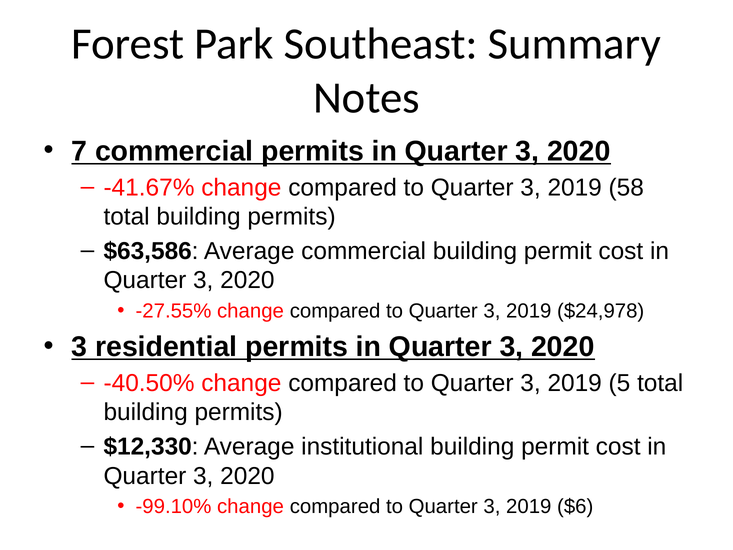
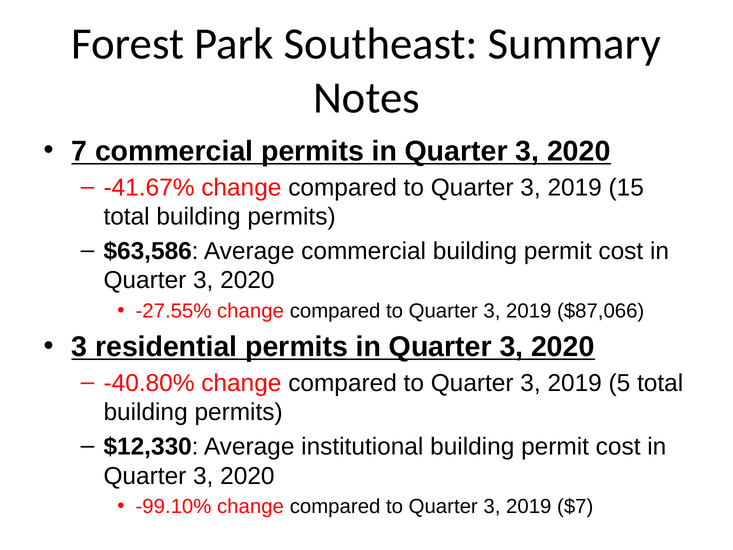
58: 58 -> 15 (626, 187)
$24,978: $24,978 -> $87,066 (601, 311)
-40.50%: -40.50% -> -40.80% (149, 383)
$6: $6 -> $7 (575, 506)
